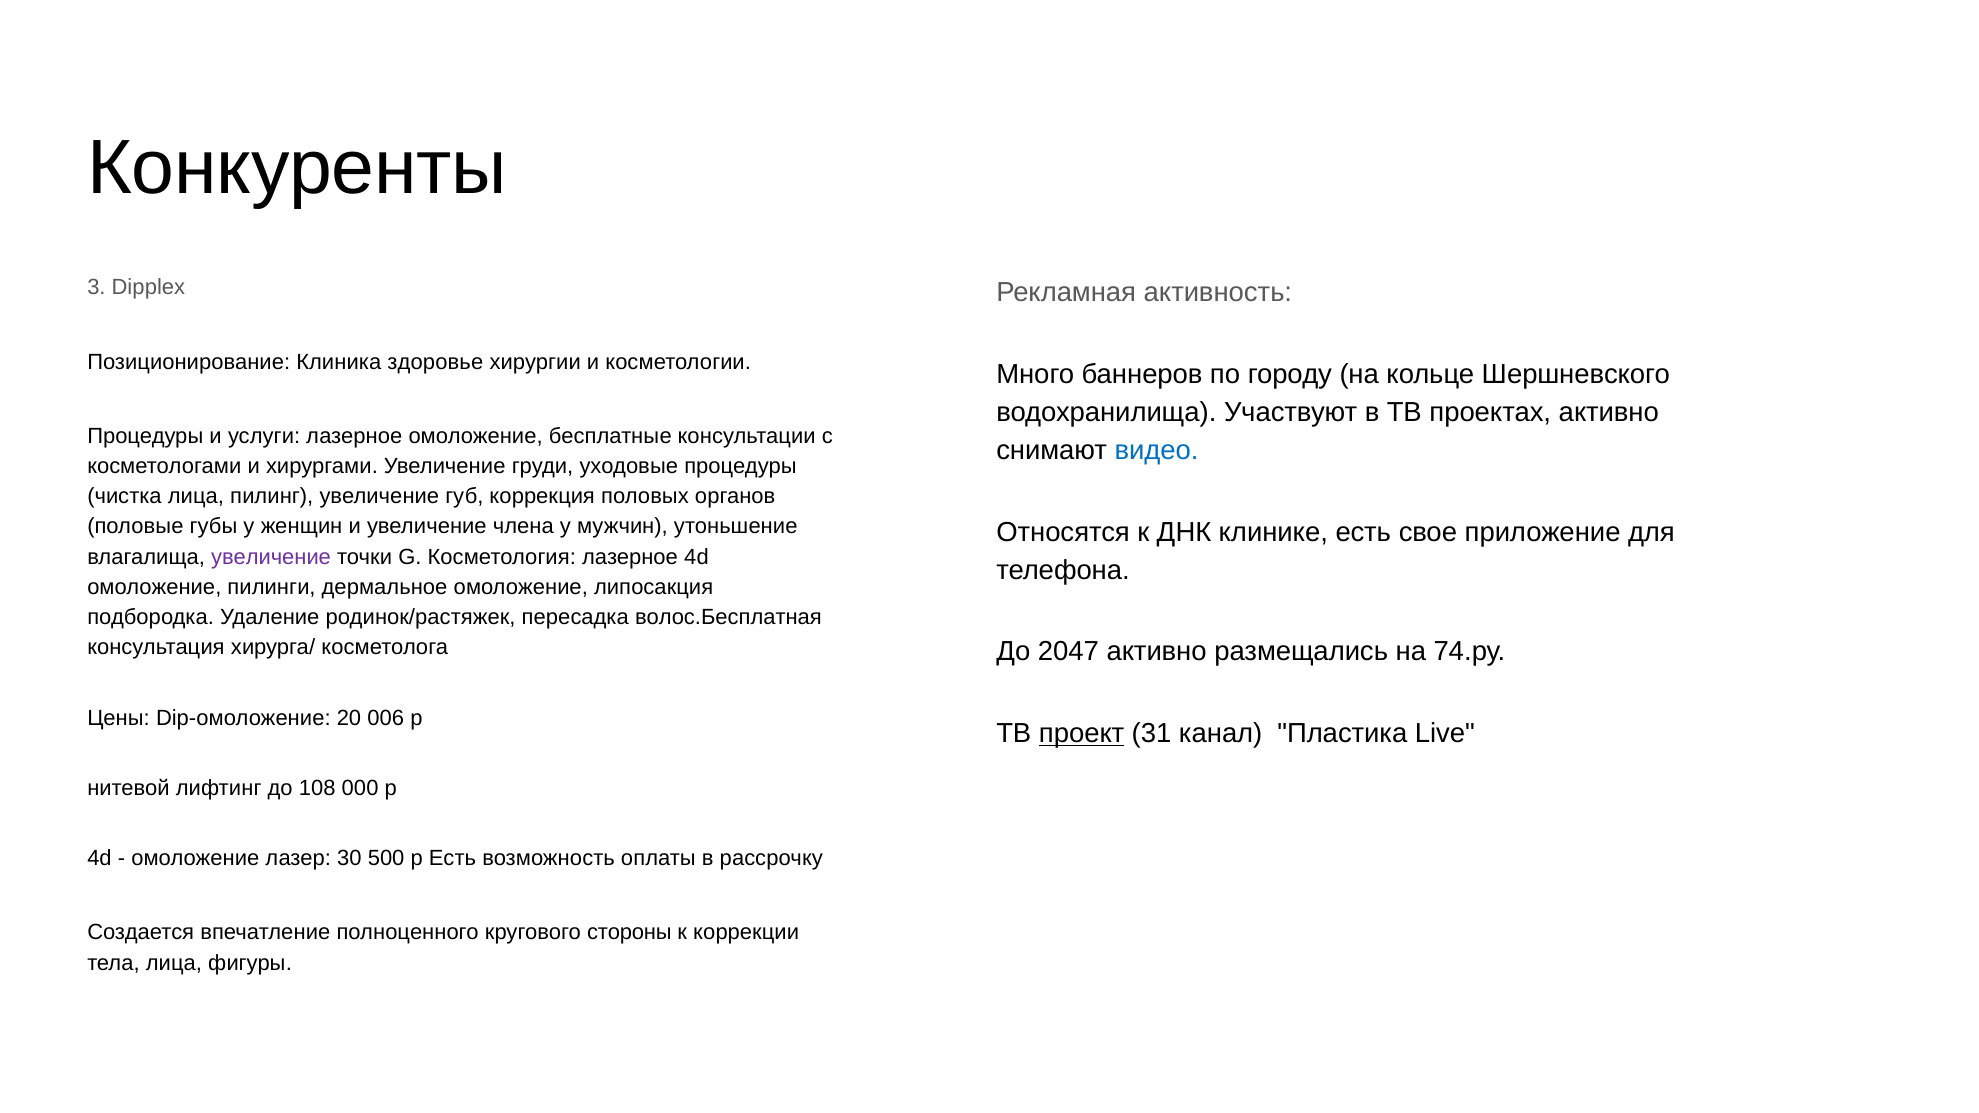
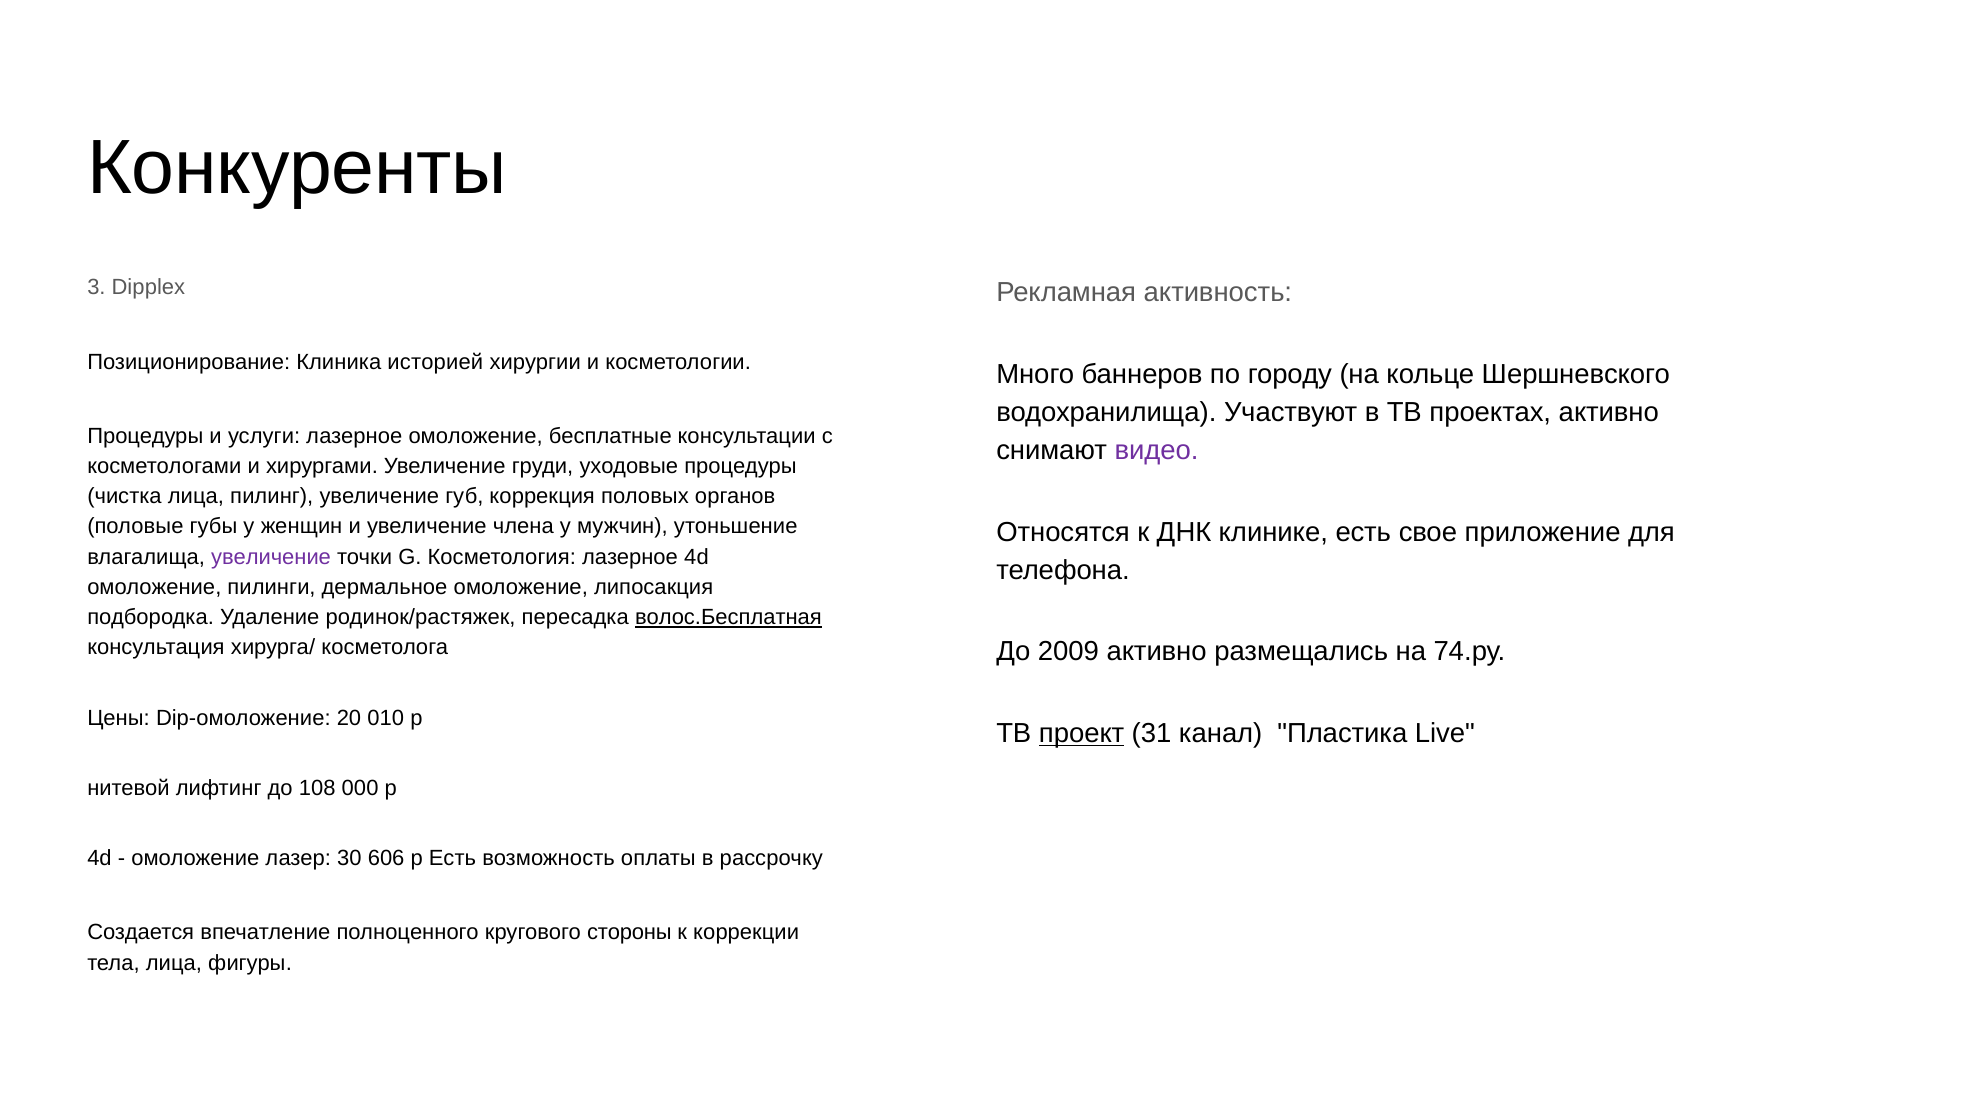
здоровье: здоровье -> историей (435, 362)
видео colour: blue -> purple (1157, 450)
волос.Бесплатная underline: none -> present (728, 618)
2047: 2047 -> 2009 (1068, 652)
006: 006 -> 010 (386, 718)
500: 500 -> 606 (386, 859)
